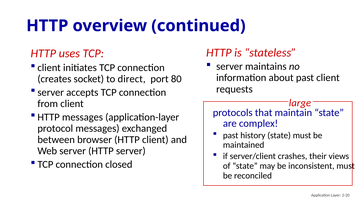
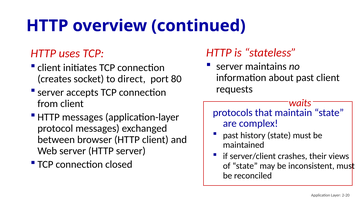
large: large -> waits (300, 103)
